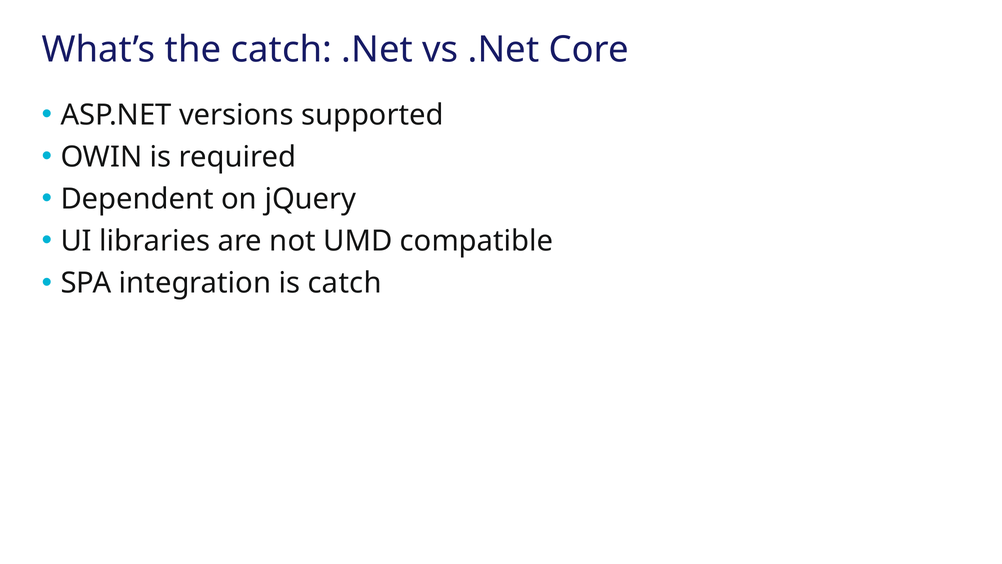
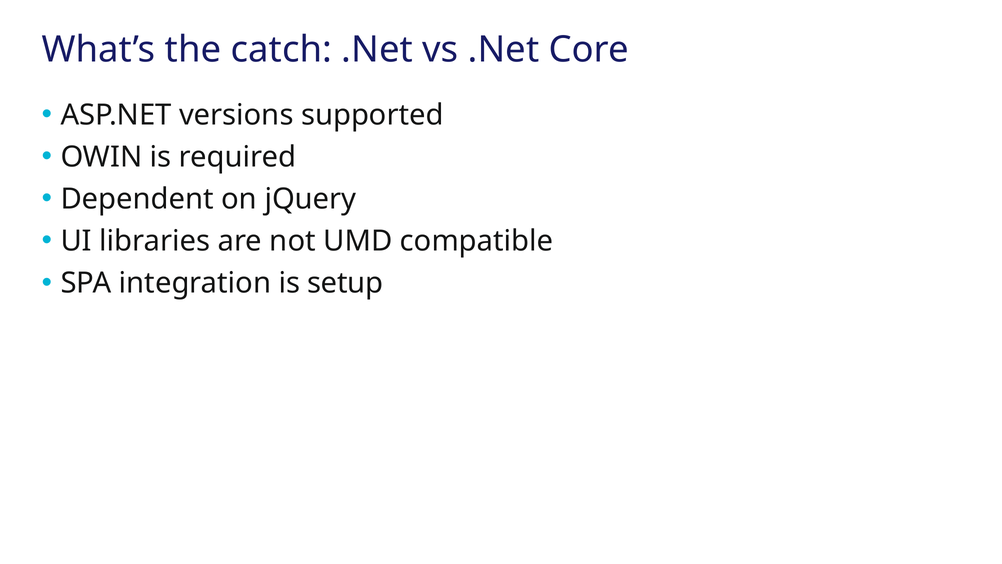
is catch: catch -> setup (345, 283)
